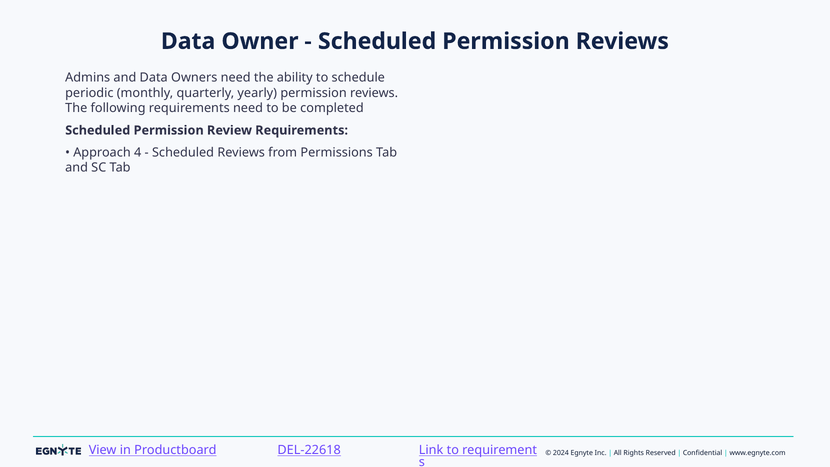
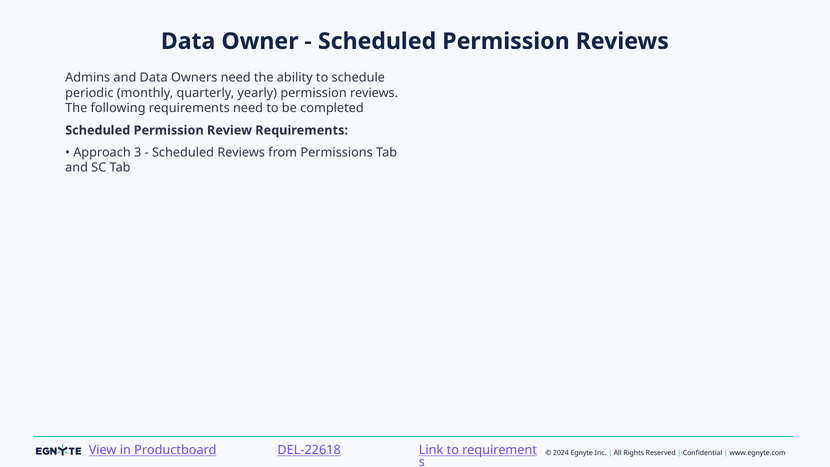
4: 4 -> 3 (138, 152)
